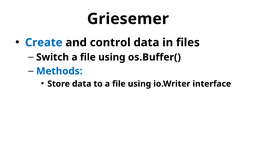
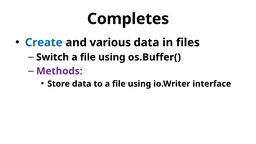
Griesemer: Griesemer -> Completes (128, 19)
control: control -> various (110, 43)
Methods colour: blue -> purple (59, 71)
